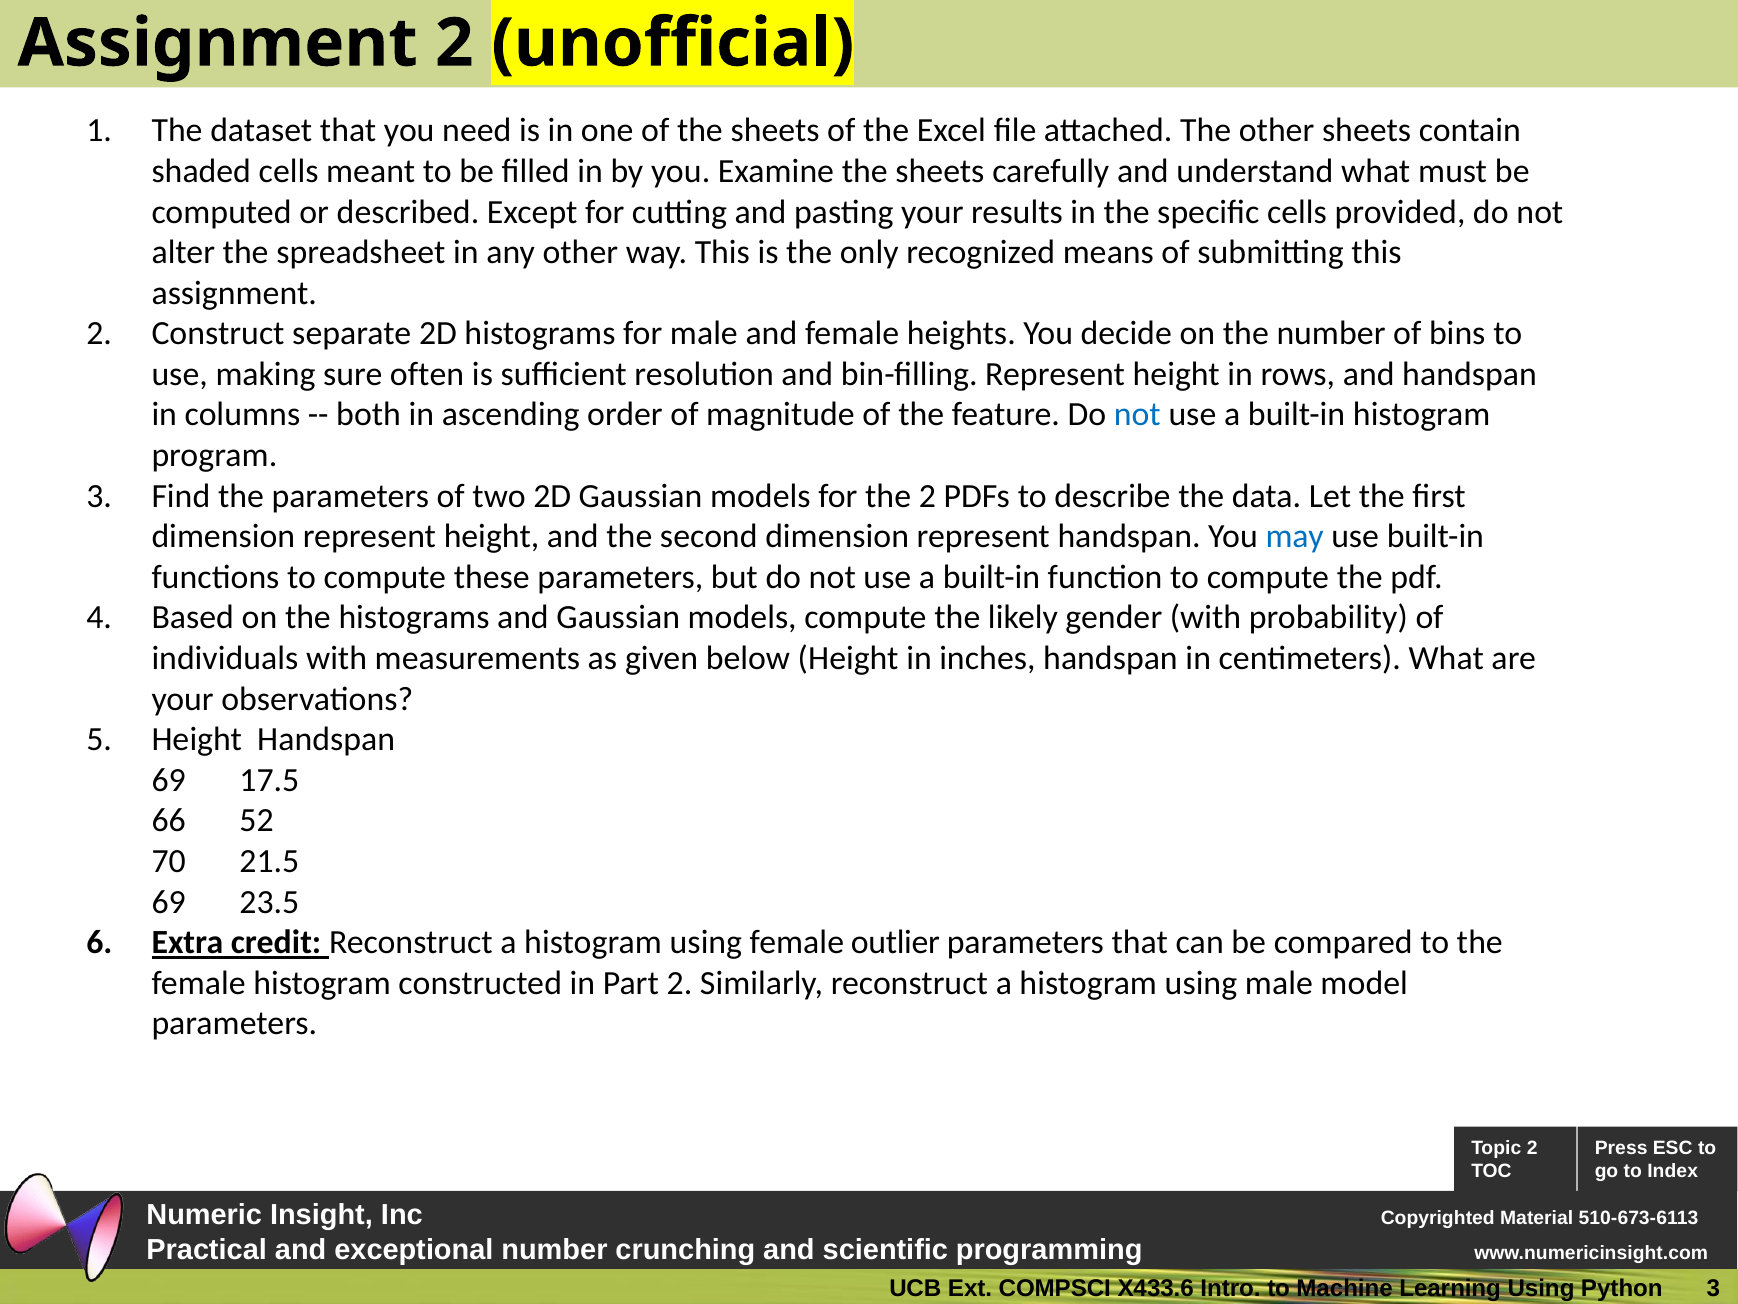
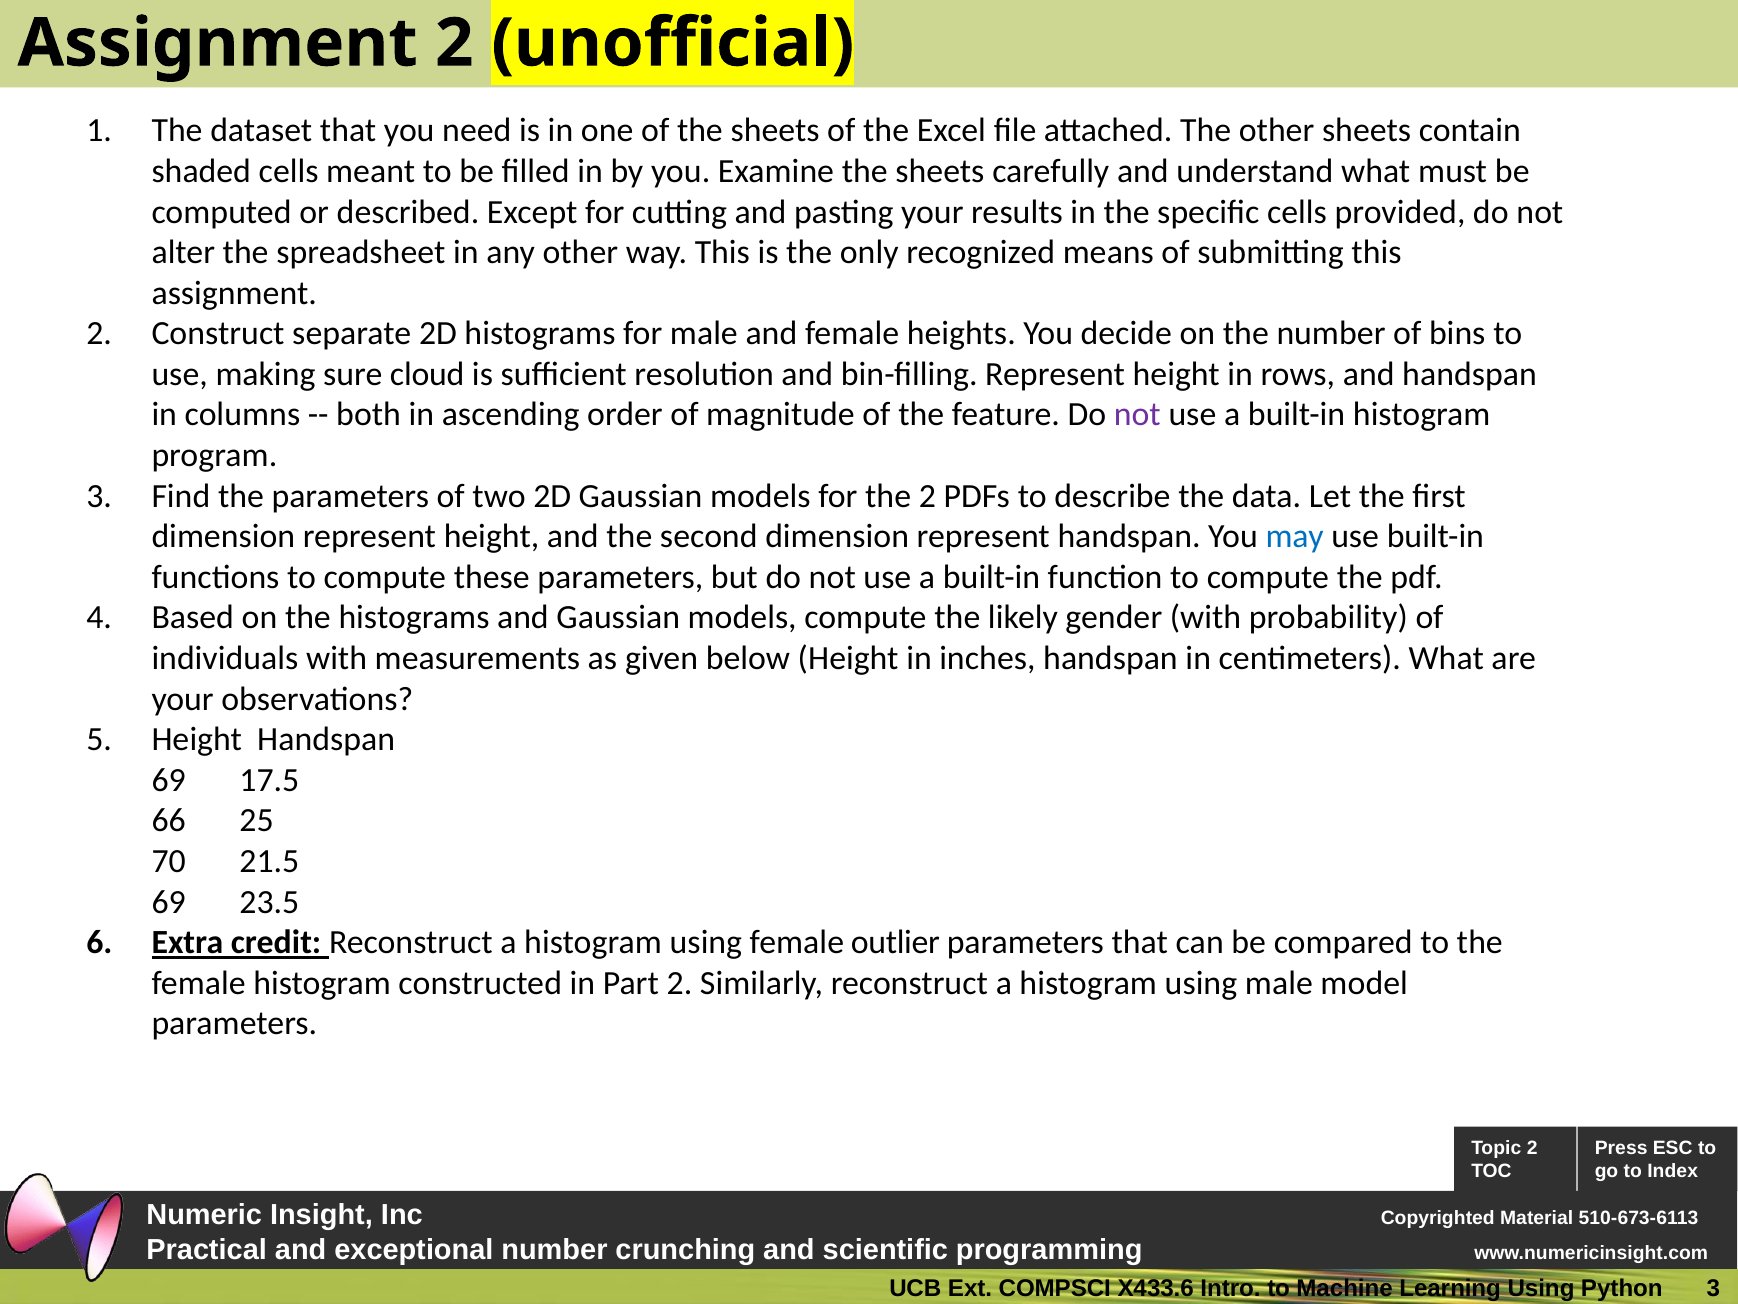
often: often -> cloud (427, 374)
not colour: blue -> purple (1137, 415)
52: 52 -> 25 (256, 820)
